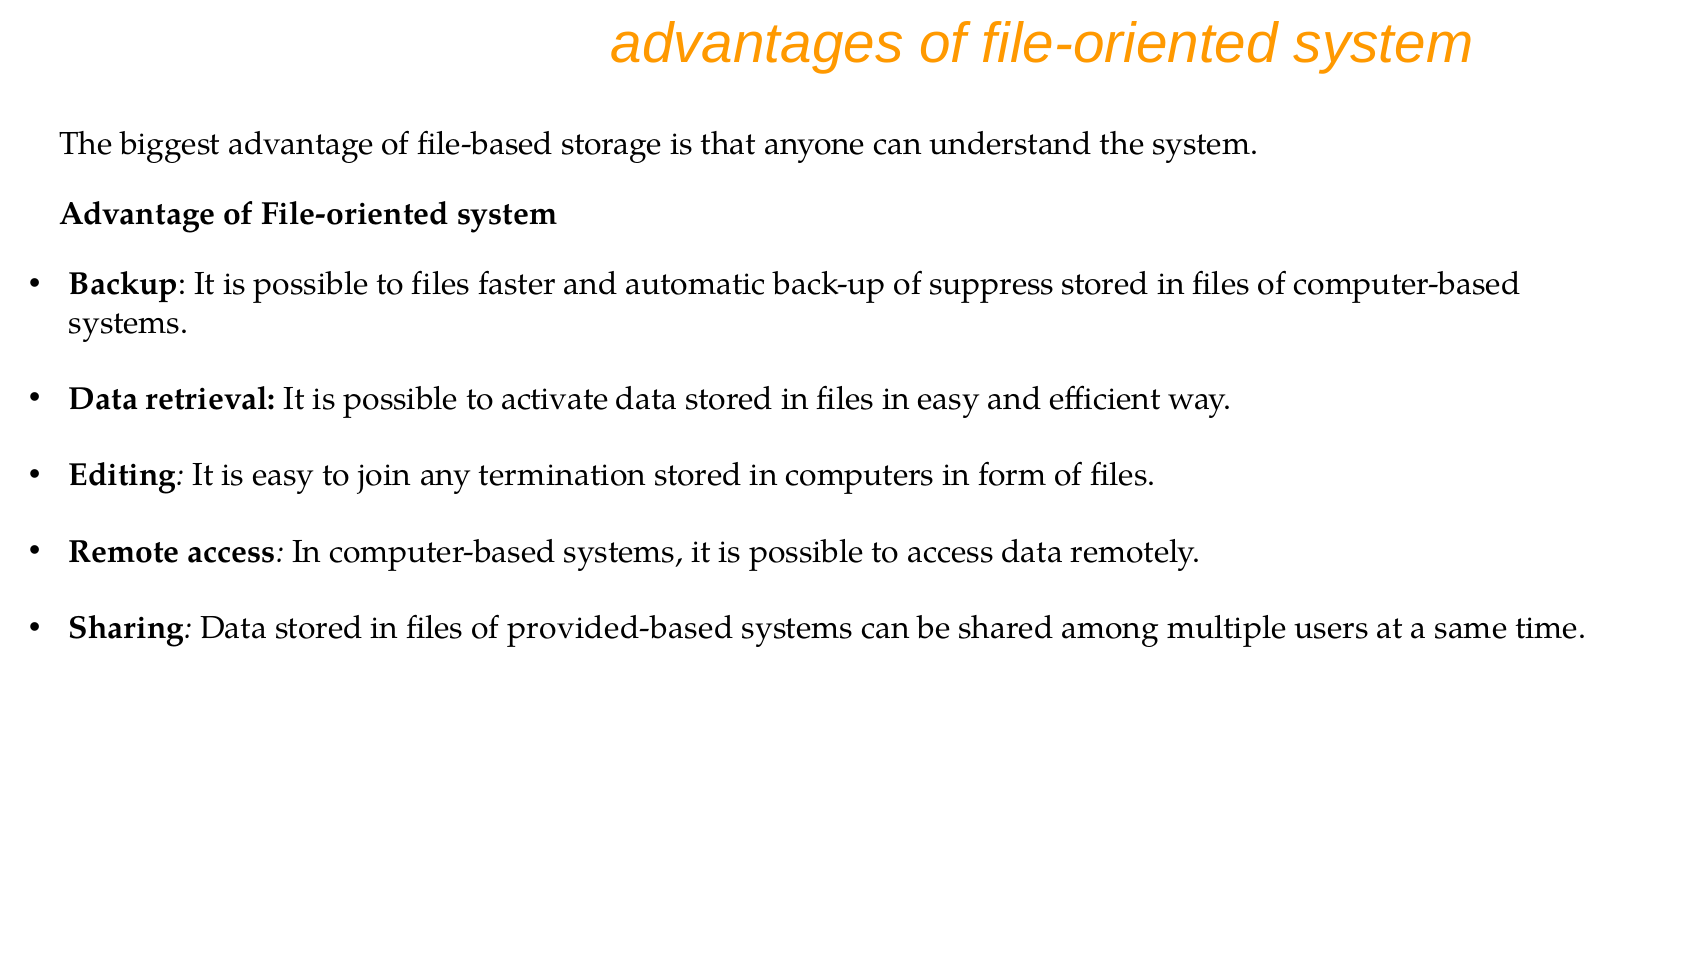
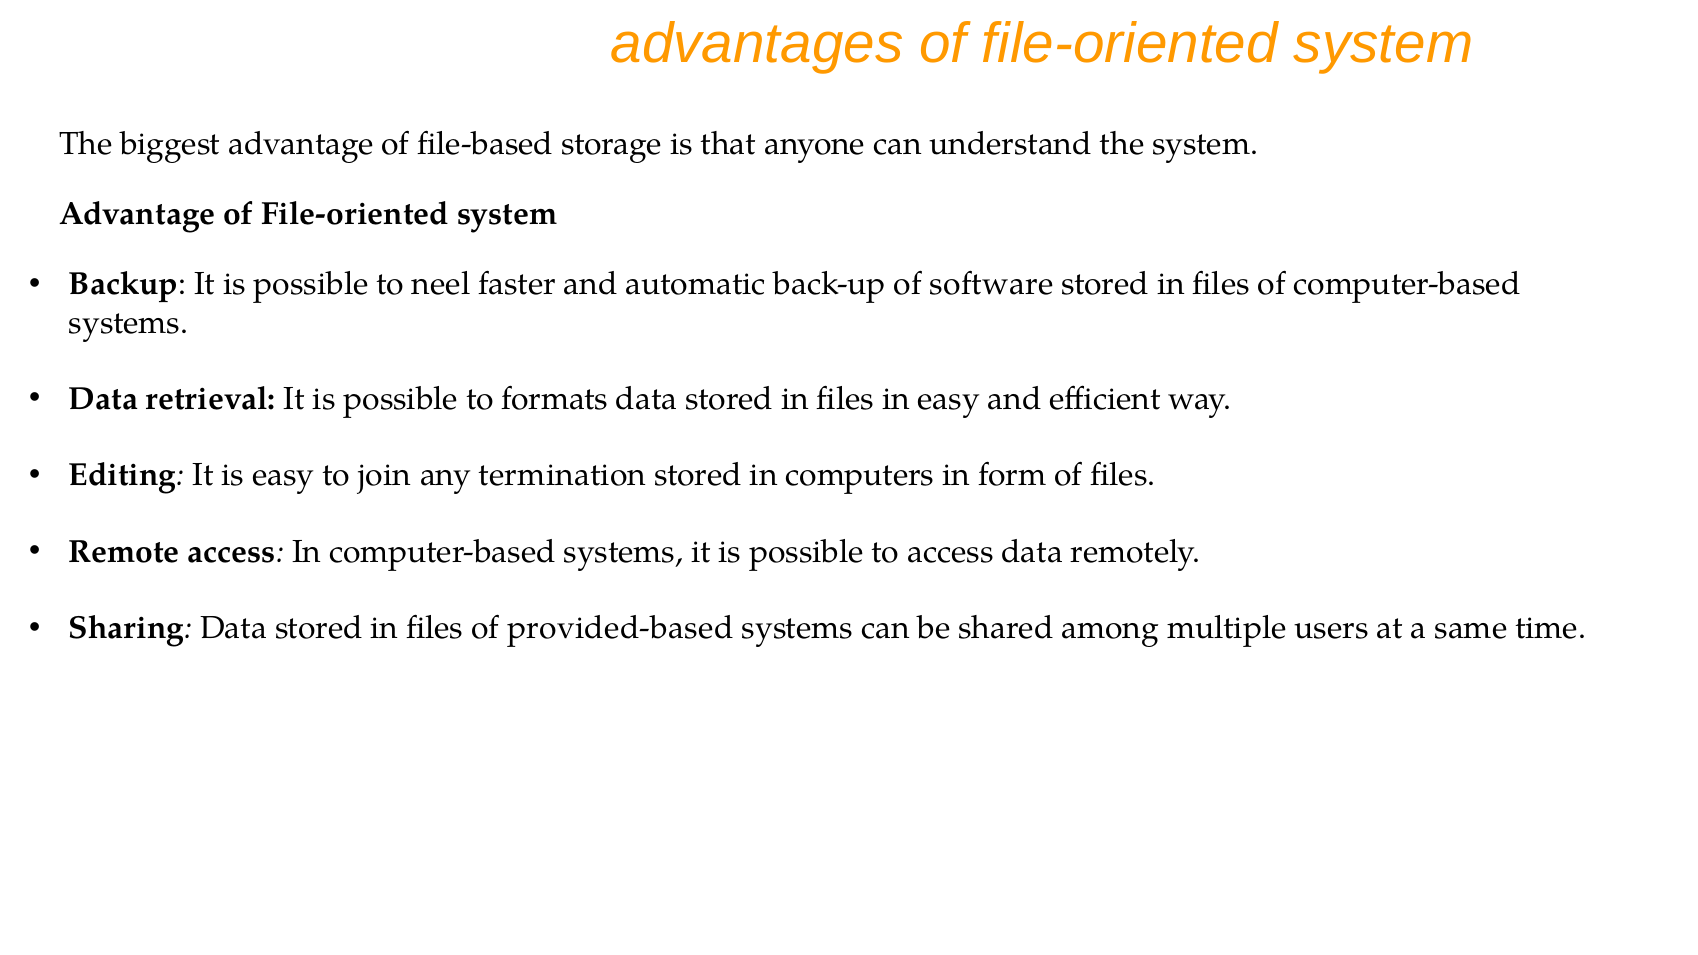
to files: files -> neel (441, 285)
suppress: suppress -> software (992, 285)
activate: activate -> formats (555, 399)
